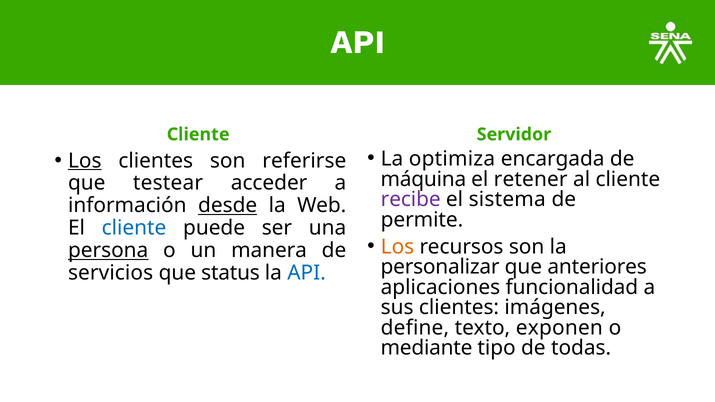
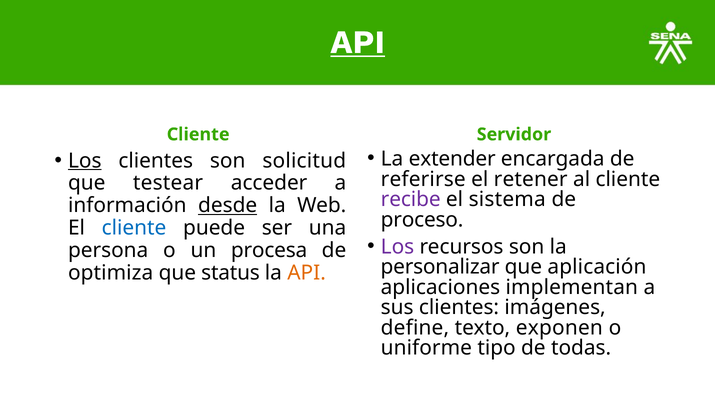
API underline: none -> present (358, 42)
optimiza: optimiza -> extender (452, 159)
referirse: referirse -> solicitud (304, 161)
máquina: máquina -> referirse (423, 179)
permite: permite -> proceso (422, 220)
Los colour: orange -> purple (397, 247)
persona underline: present -> none (108, 251)
manera: manera -> procesa (269, 251)
anteriores: anteriores -> aplicación (597, 267)
servicios: servicios -> optimiza (111, 273)
API colour: blue -> orange (307, 273)
funcionalidad: funcionalidad -> implementan (572, 287)
mediante: mediante -> uniforme (426, 348)
